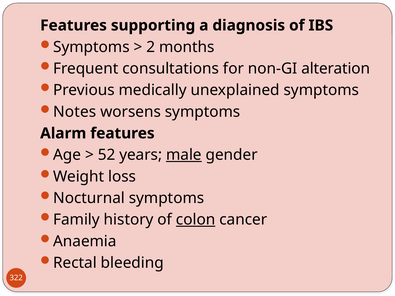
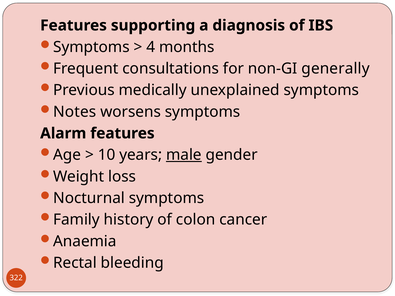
2: 2 -> 4 (151, 47)
alteration: alteration -> generally (336, 69)
52: 52 -> 10 (107, 155)
colon underline: present -> none (196, 220)
